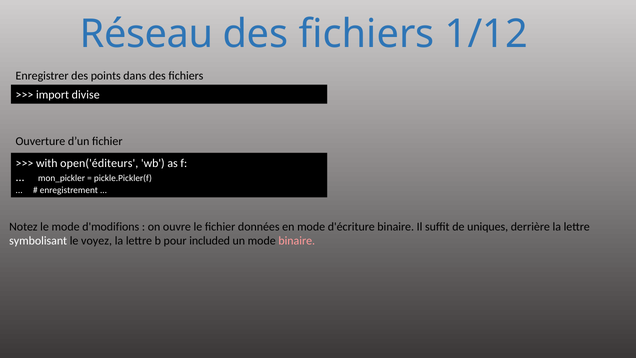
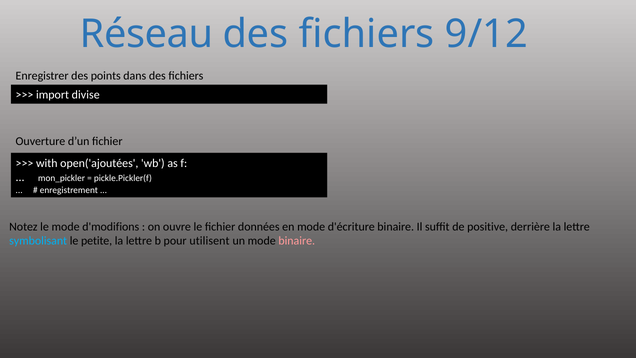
1/12: 1/12 -> 9/12 (486, 34)
open('éditeurs: open('éditeurs -> open('ajoutées (99, 163)
uniques: uniques -> positive (488, 226)
symbolisant colour: white -> light blue (38, 241)
voyez: voyez -> petite (97, 241)
included: included -> utilisent (209, 241)
